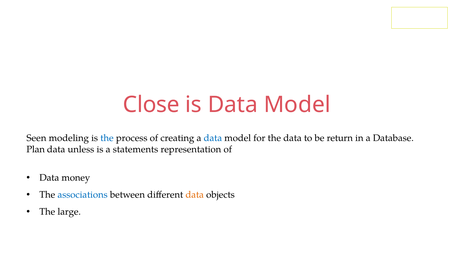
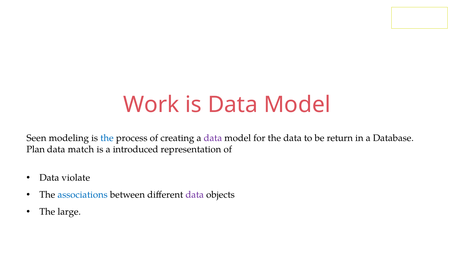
Close: Close -> Work (151, 105)
data colour: blue -> purple (213, 138)
unless: unless -> match (81, 150)
statements: statements -> introduced (136, 150)
money: money -> violate (76, 178)
data colour: orange -> purple (195, 195)
